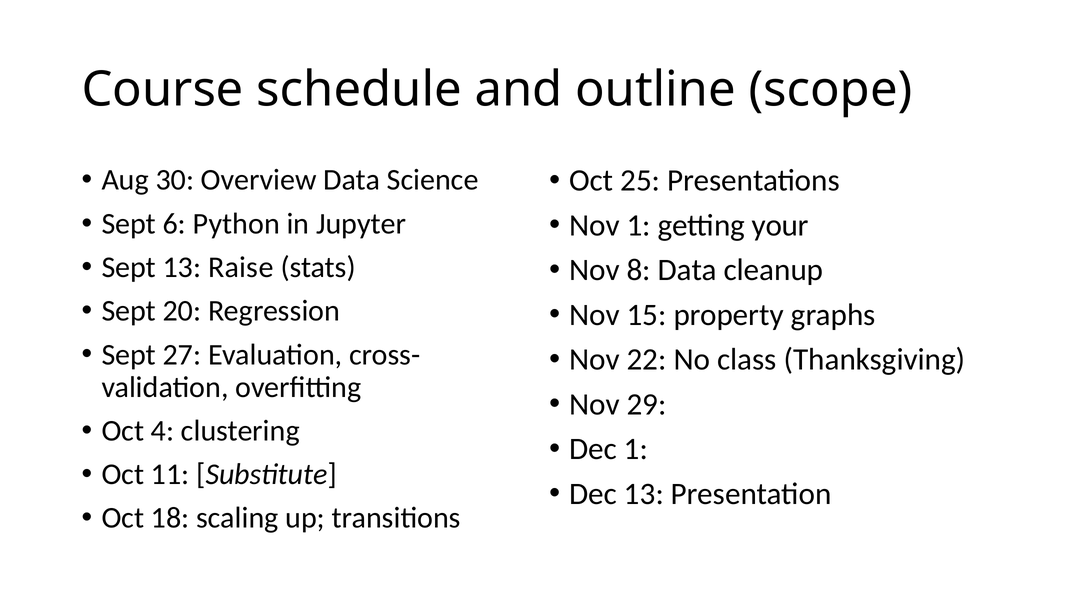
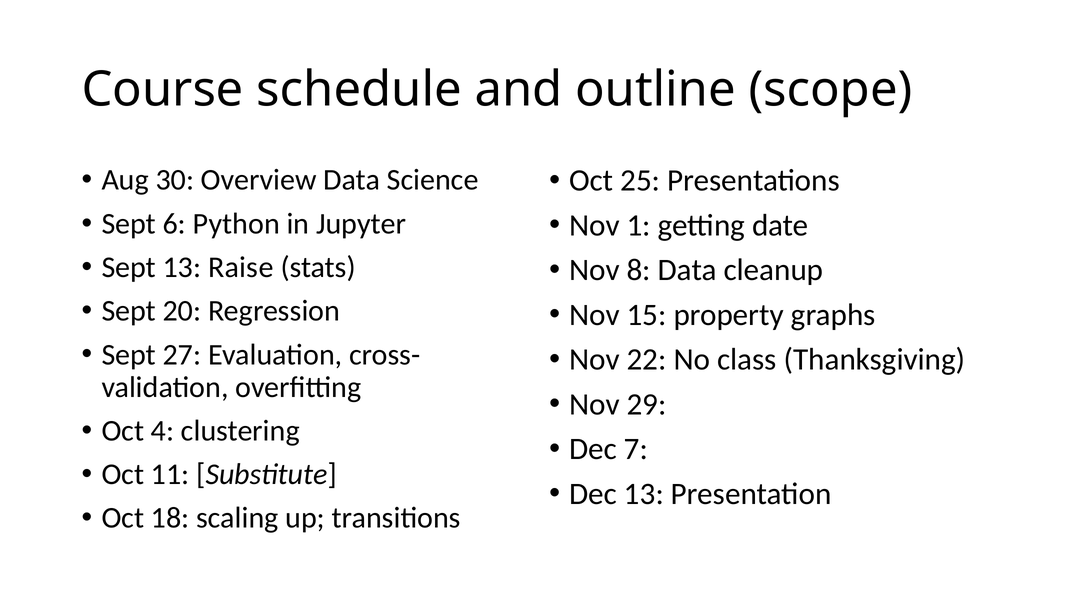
your: your -> date (780, 225)
Dec 1: 1 -> 7 (636, 449)
